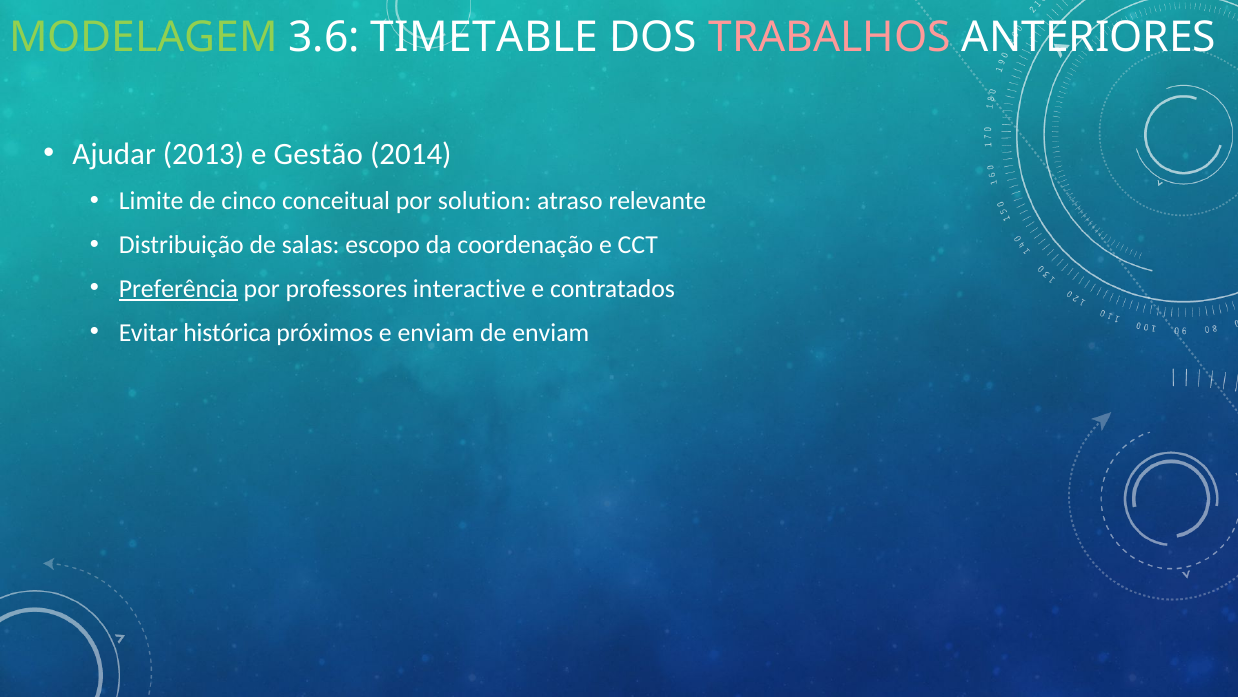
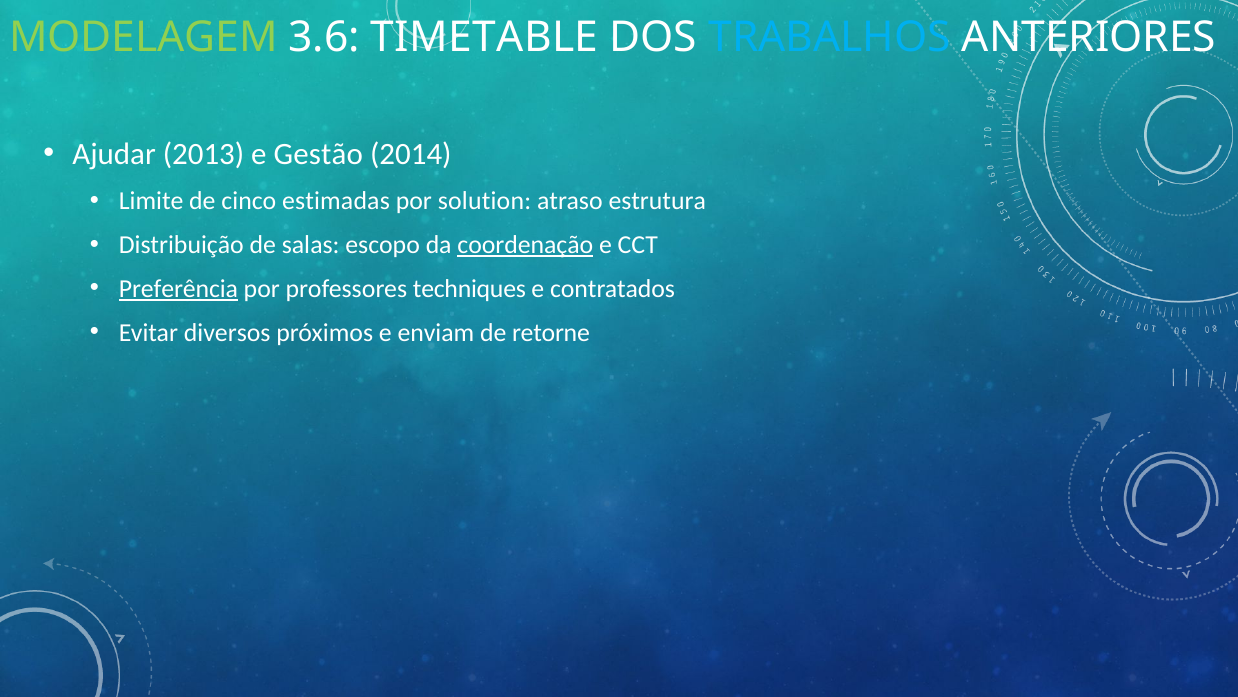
TRABALHOS colour: pink -> light blue (830, 37)
conceitual: conceitual -> estimadas (336, 201)
relevante: relevante -> estrutura (657, 201)
coordenação underline: none -> present (525, 245)
interactive: interactive -> techniques (469, 289)
histórica: histórica -> diversos (227, 333)
de enviam: enviam -> retorne (551, 333)
